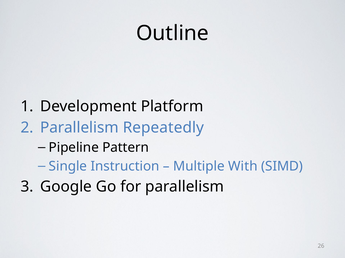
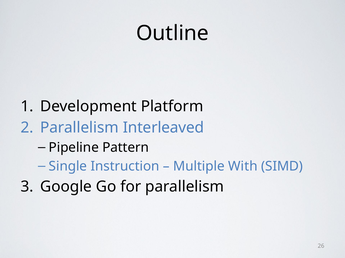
Repeatedly: Repeatedly -> Interleaved (163, 128)
